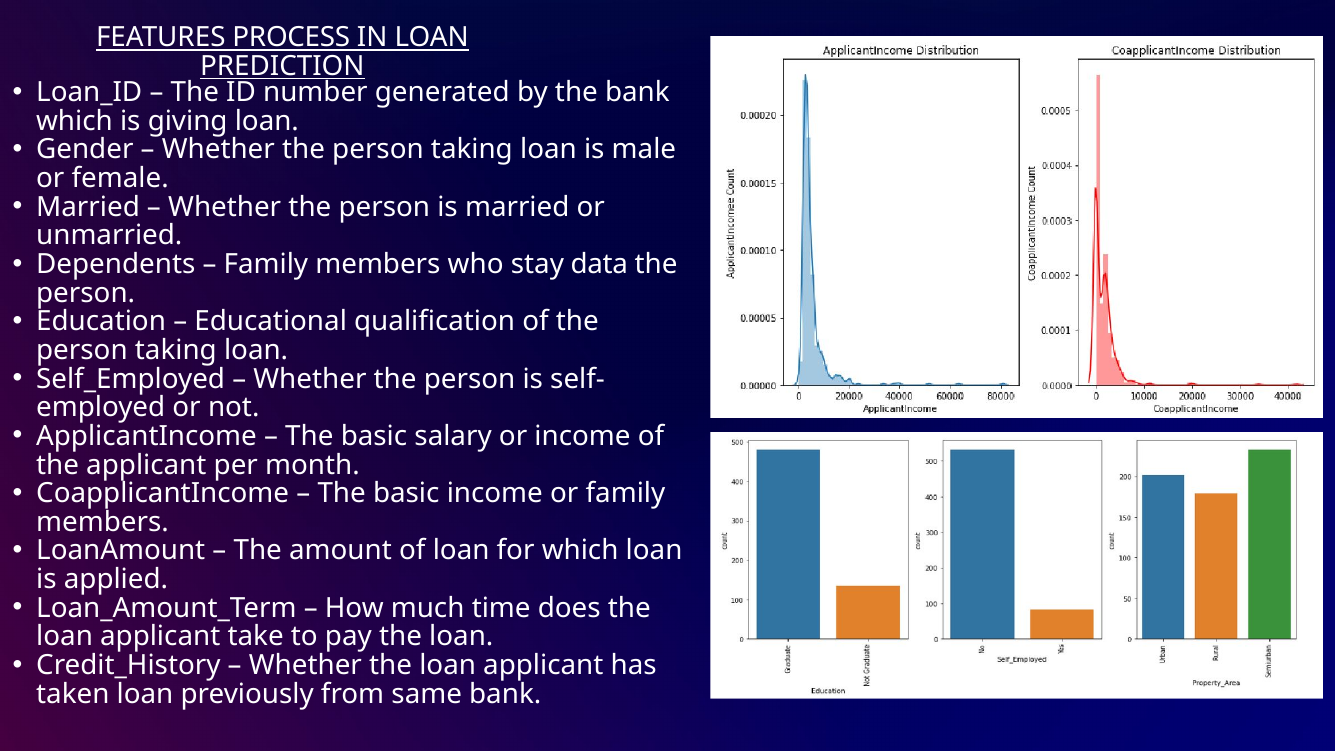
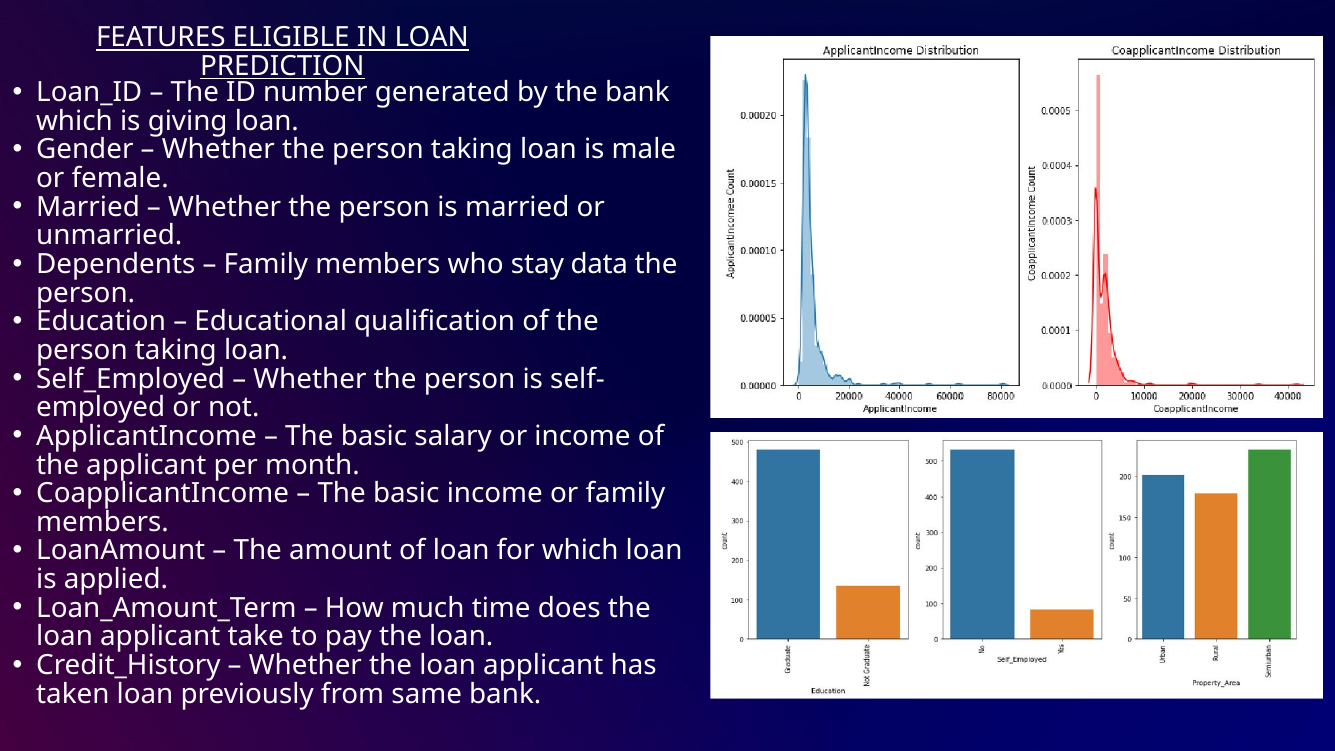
PROCESS: PROCESS -> ELIGIBLE (291, 37)
